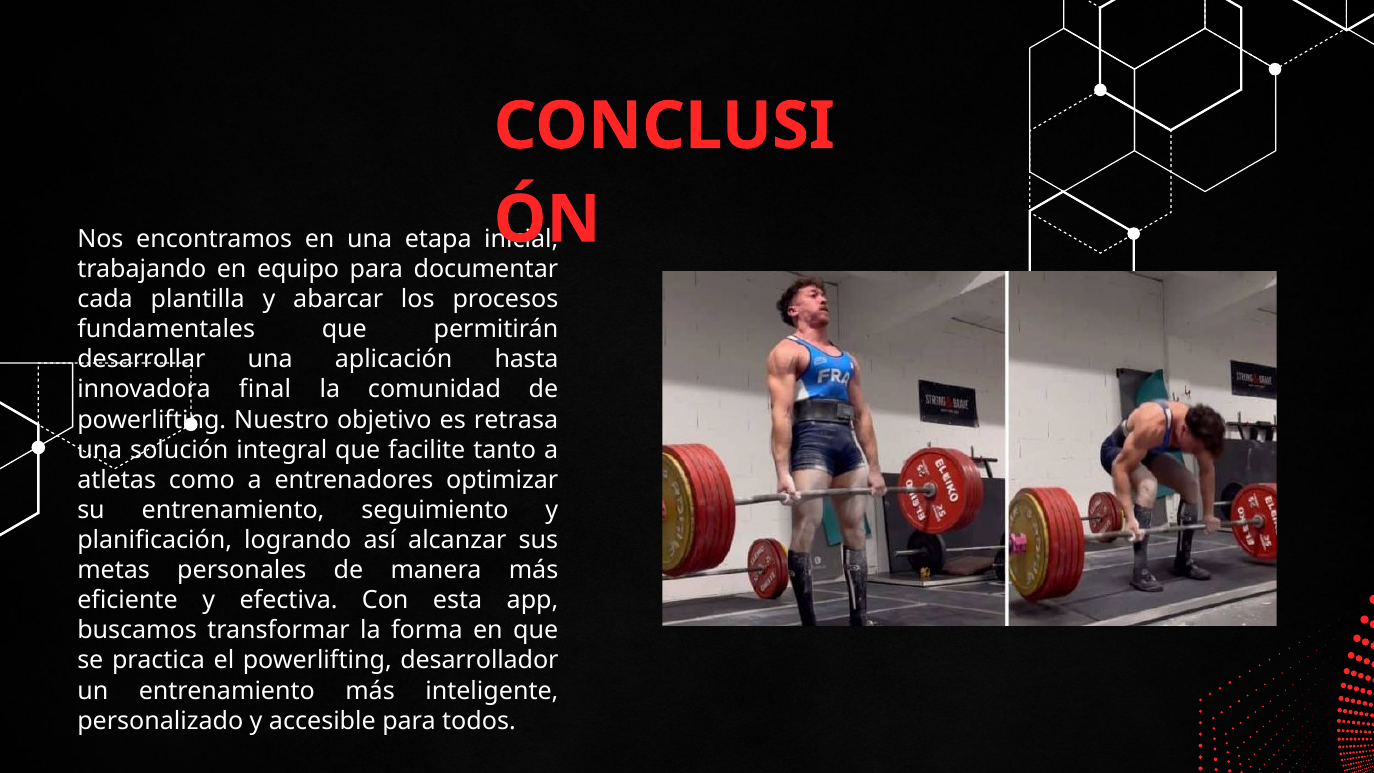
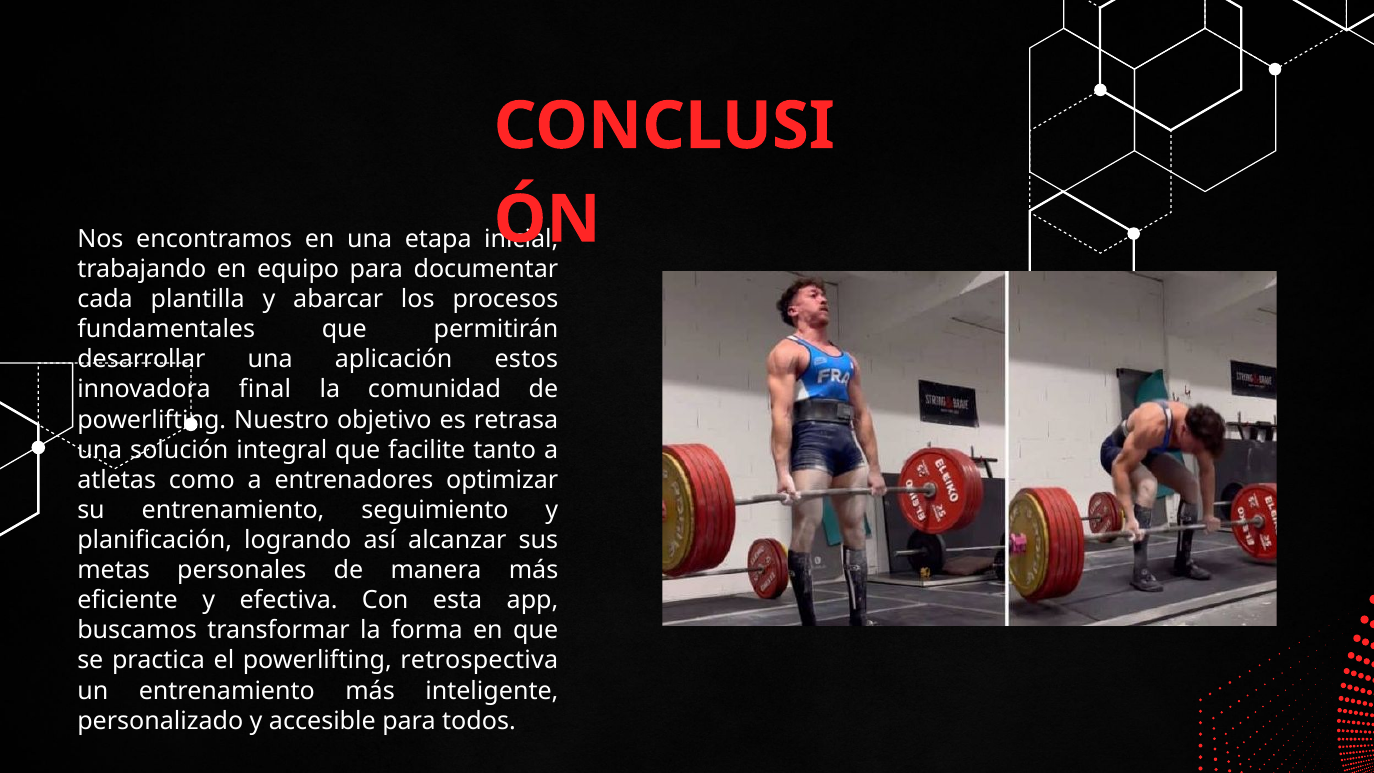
hasta: hasta -> estos (526, 360)
desarrollador: desarrollador -> retrospectiva (479, 661)
